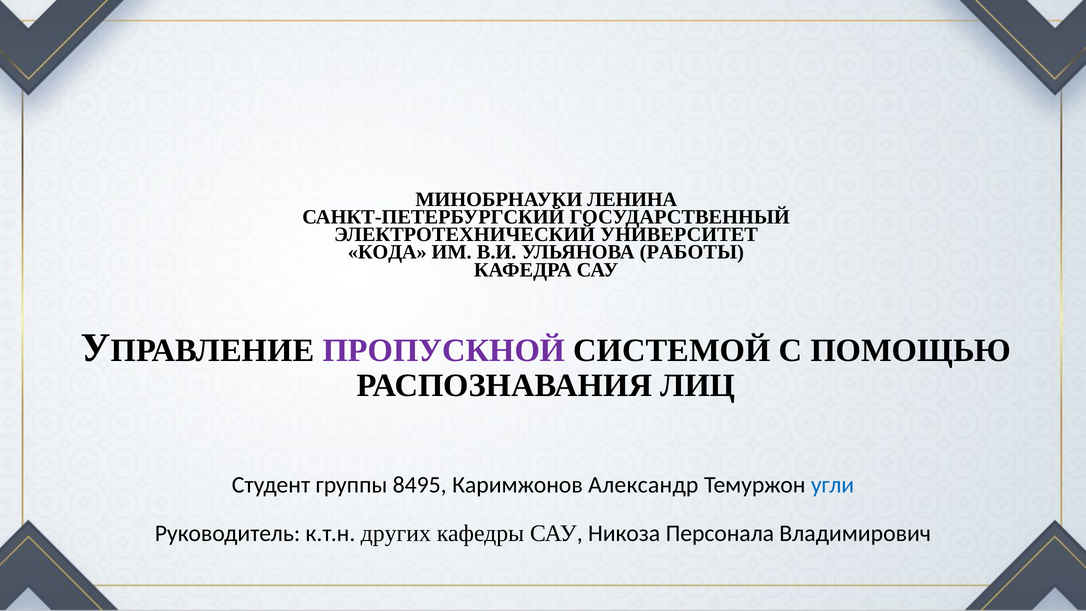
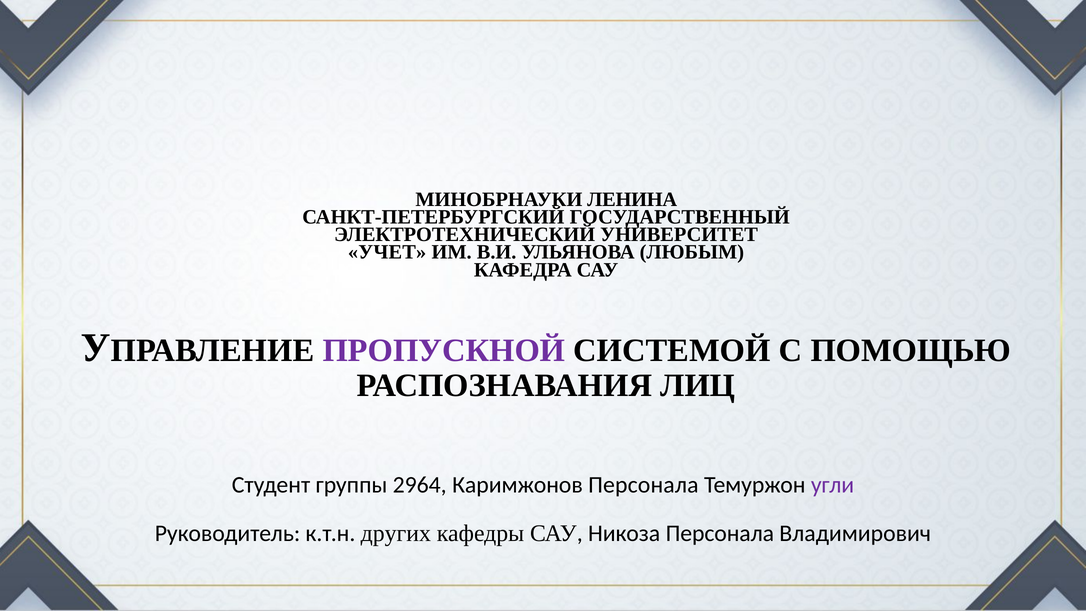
КОДА: КОДА -> УЧЕТ (387, 252)
РАБОТЫ: РАБОТЫ -> ЛЮБЫМ (692, 252)
8495: 8495 -> 2964 (420, 485)
Каримжонов Александр: Александр -> Персонала (643, 485)
угли colour: blue -> purple (832, 485)
